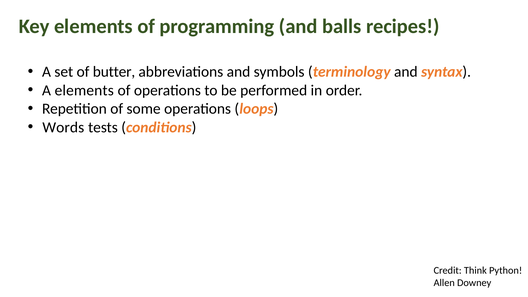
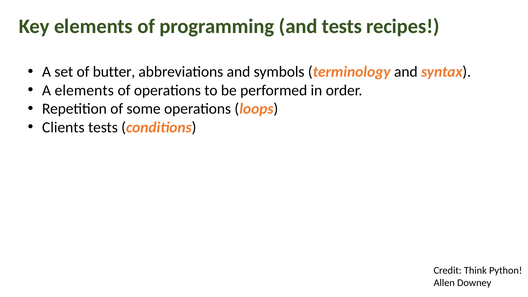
and balls: balls -> tests (342, 27)
Words: Words -> Clients (63, 127)
